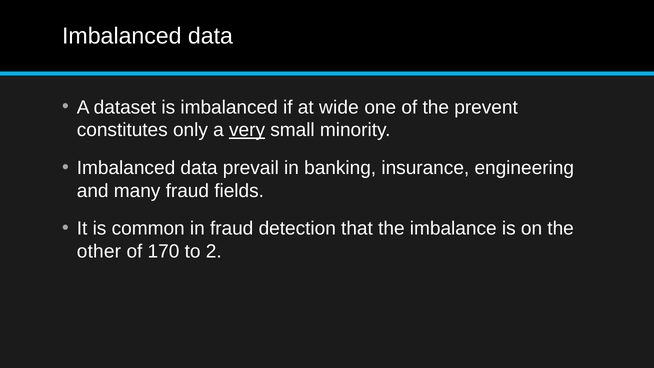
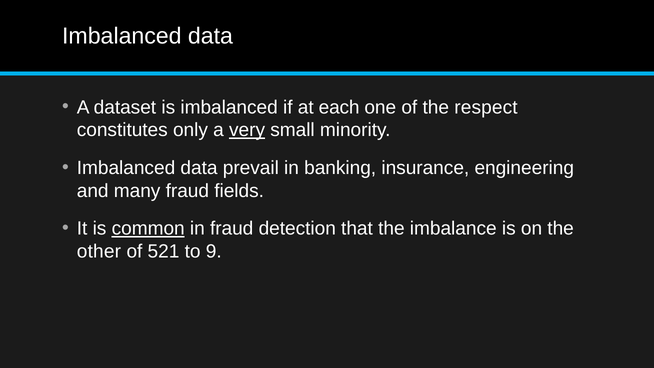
wide: wide -> each (339, 107)
prevent: prevent -> respect (486, 107)
common underline: none -> present (148, 229)
170: 170 -> 521 (164, 251)
2: 2 -> 9 (214, 251)
